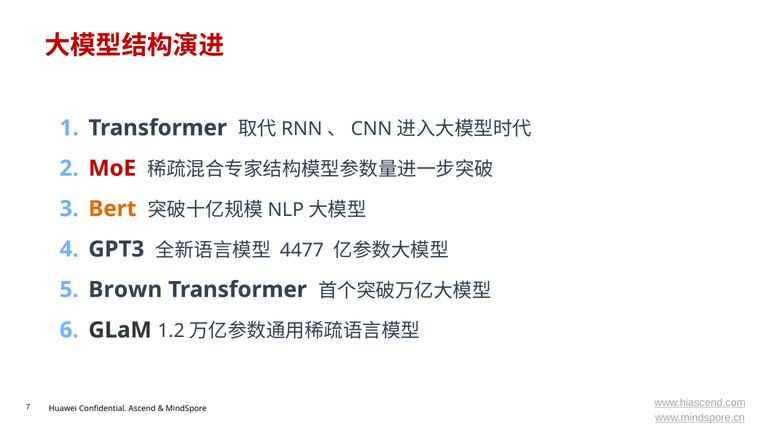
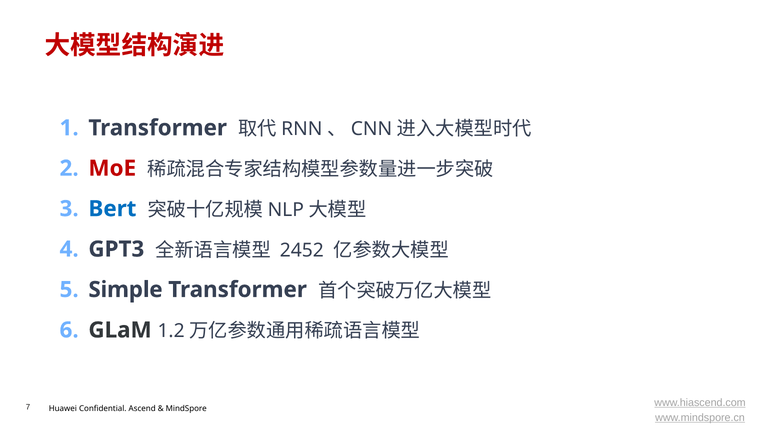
Bert colour: orange -> blue (112, 209)
4477: 4477 -> 2452 (302, 250)
Brown: Brown -> Simple (126, 290)
